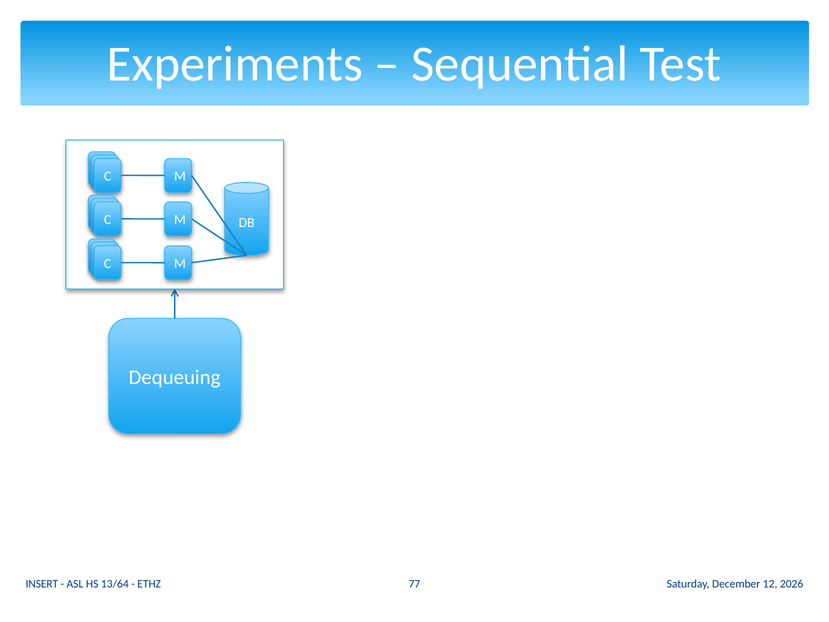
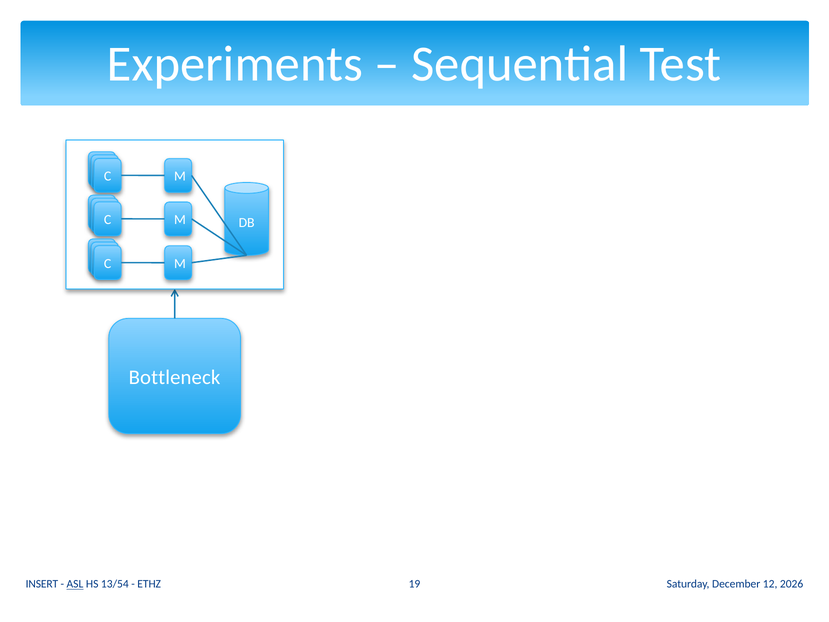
Dequeuing: Dequeuing -> Bottleneck (175, 377)
ASL underline: none -> present (75, 584)
13/64: 13/64 -> 13/54 (115, 584)
77: 77 -> 19 (414, 584)
